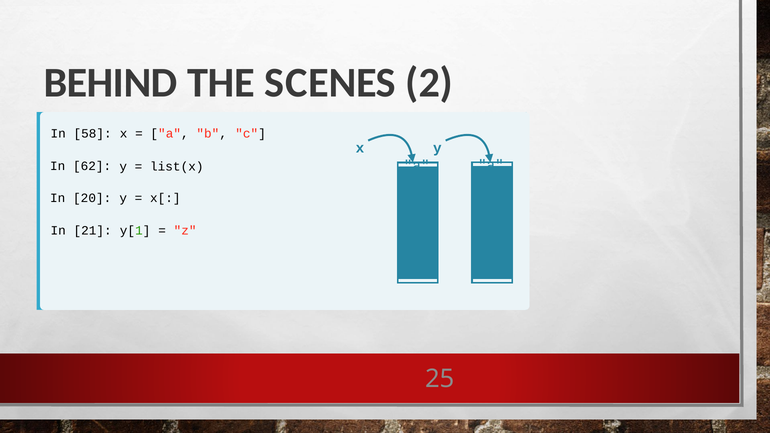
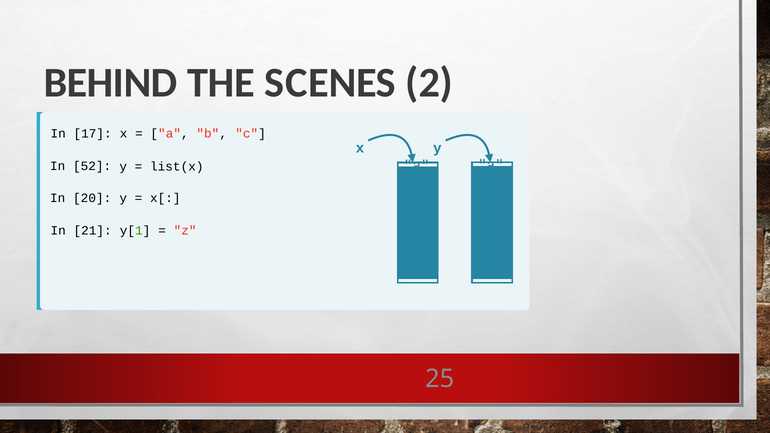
58: 58 -> 17 (93, 134)
62: 62 -> 52 (92, 166)
